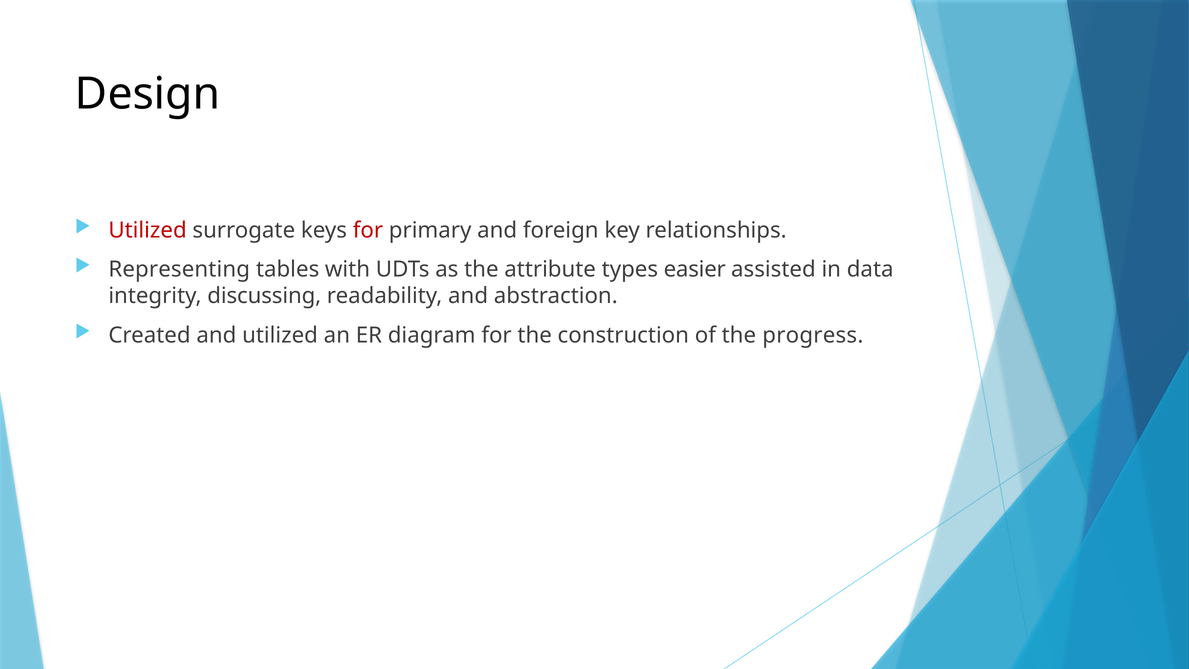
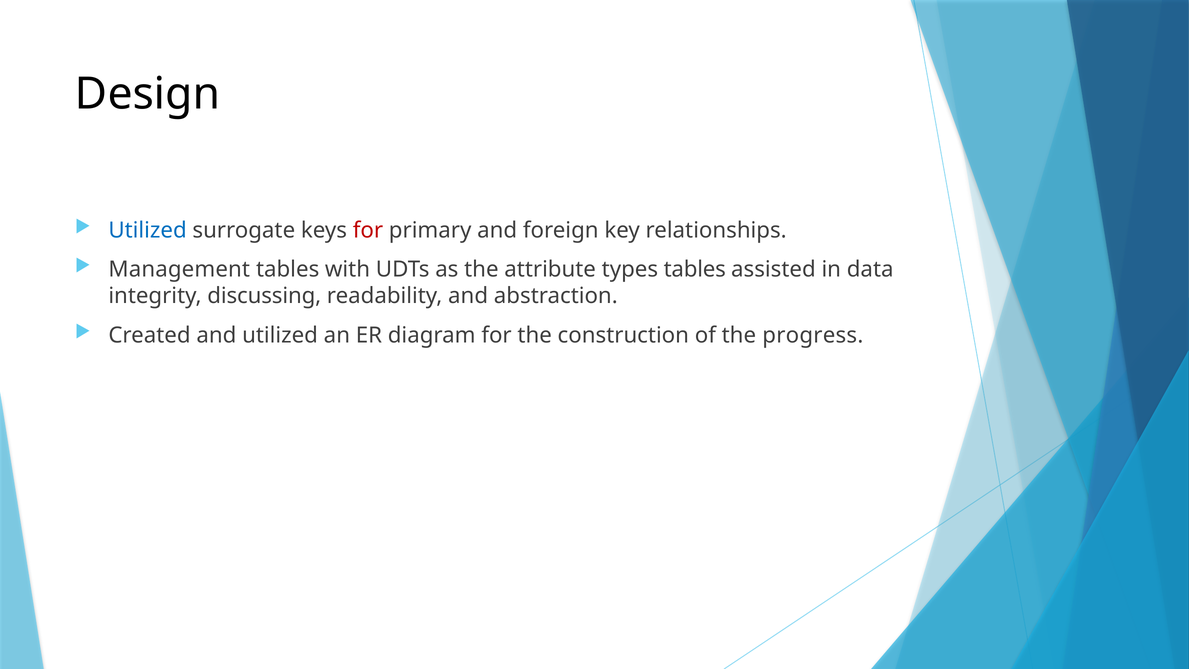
Utilized colour: red -> blue (148, 230)
Representing: Representing -> Management (179, 269)
types easier: easier -> tables (695, 269)
